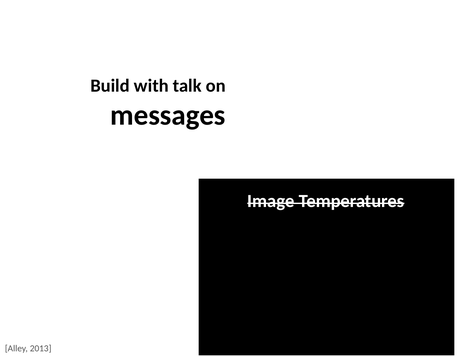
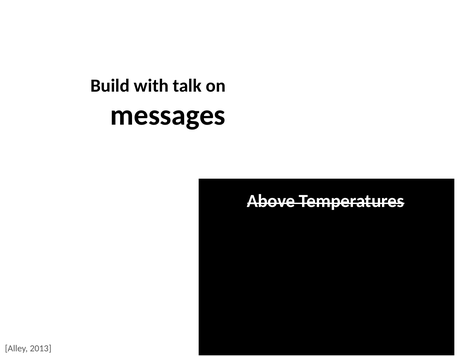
Image: Image -> Above (271, 201)
